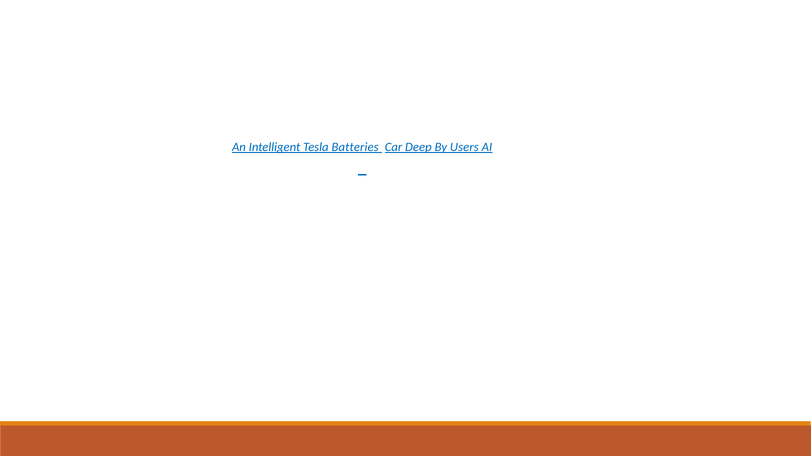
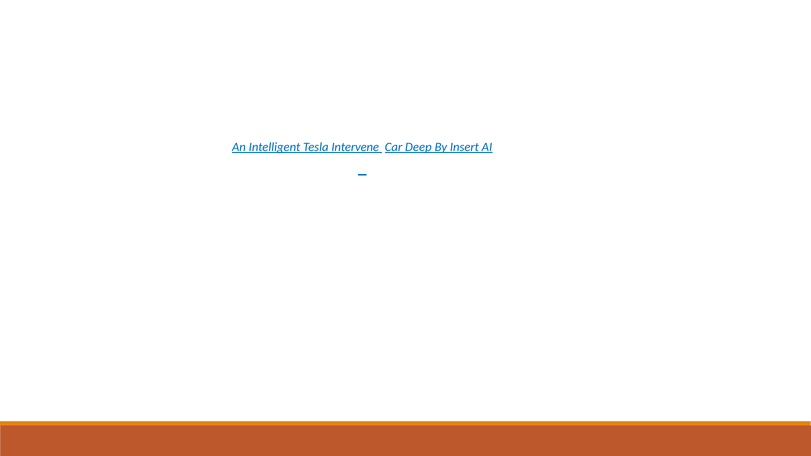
Batteries: Batteries -> Intervene (355, 147)
Users: Users -> Insert (464, 147)
